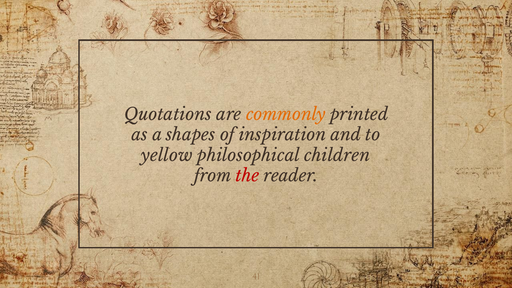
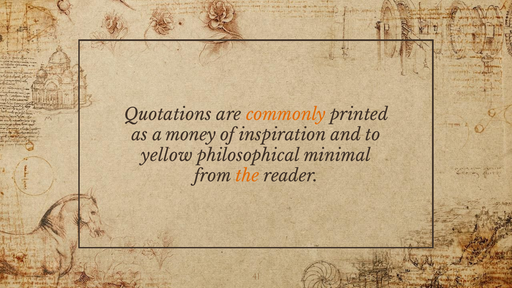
shapes: shapes -> money (191, 135)
children: children -> minimal (337, 155)
the colour: red -> orange (247, 176)
